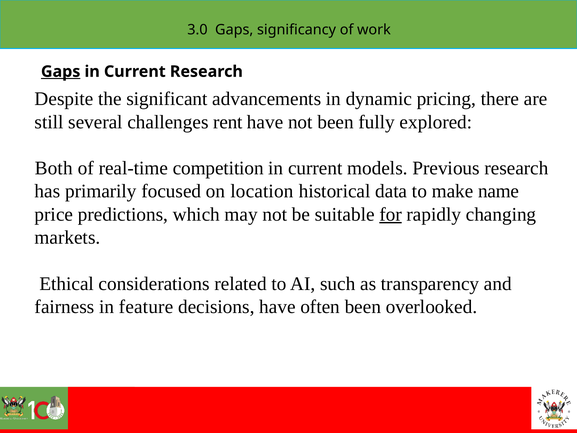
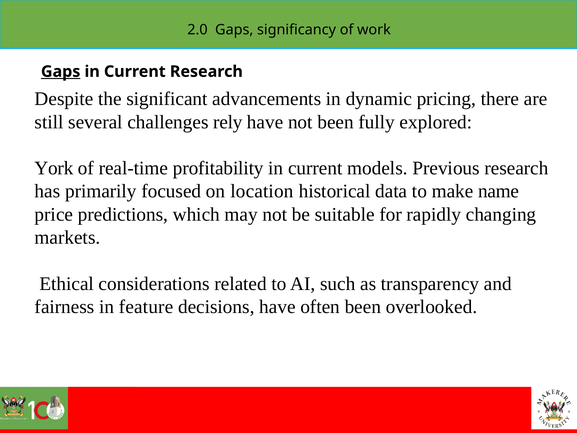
3.0: 3.0 -> 2.0 (197, 30)
rent: rent -> rely (228, 122)
Both: Both -> York (54, 168)
competition: competition -> profitability (218, 168)
for underline: present -> none (391, 214)
